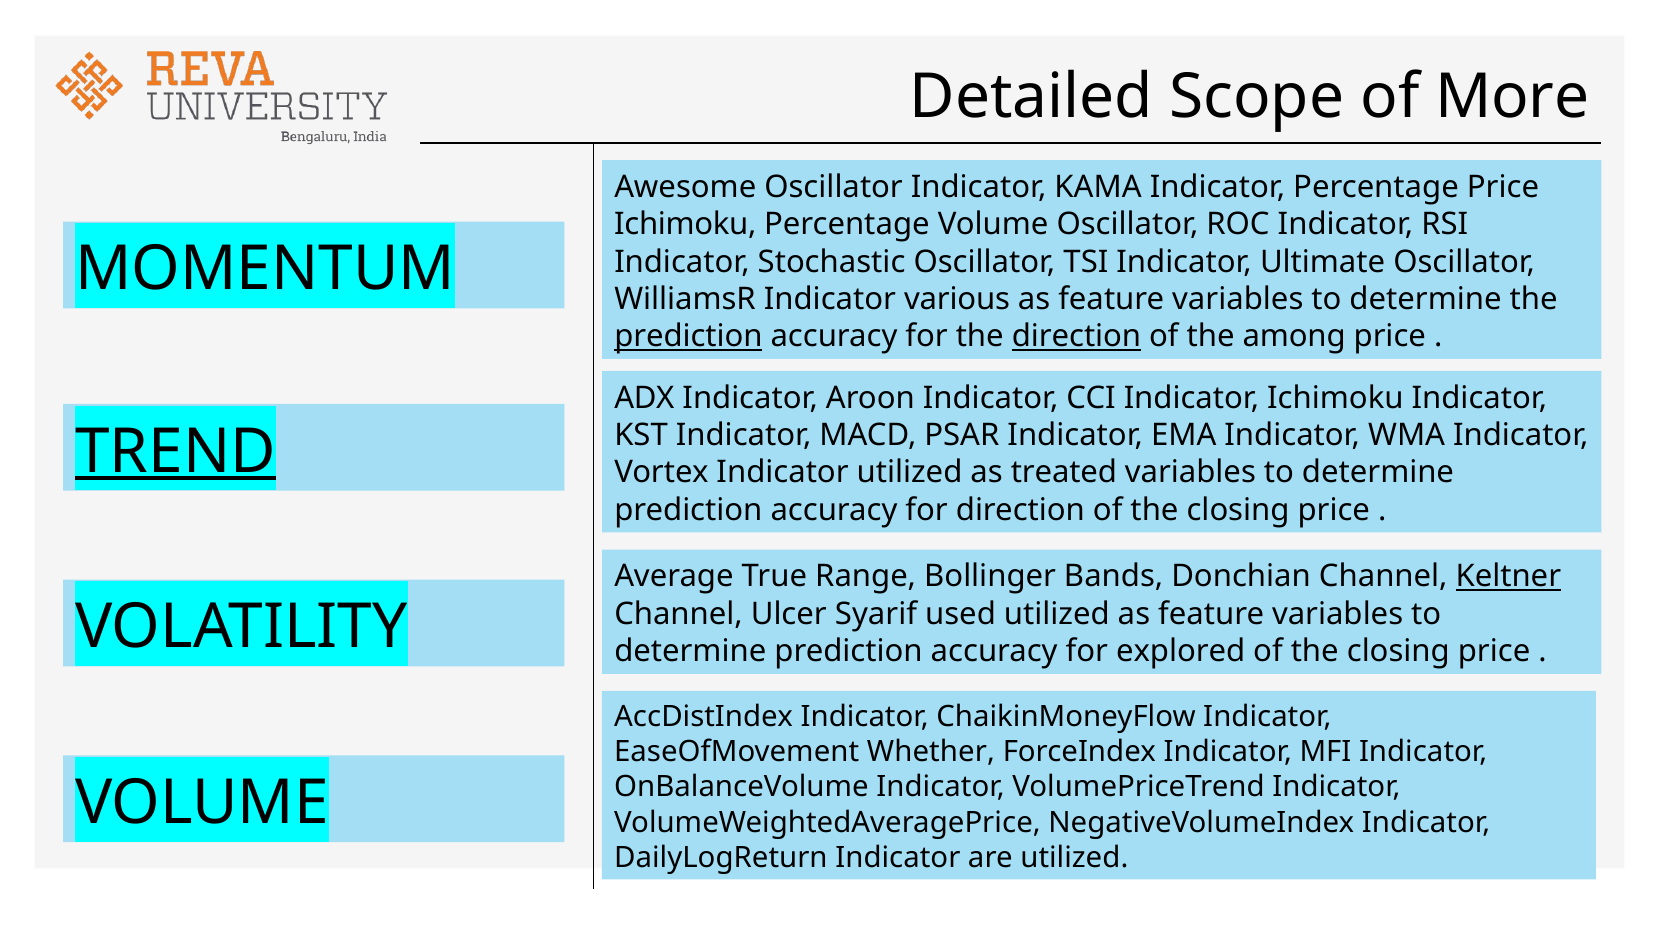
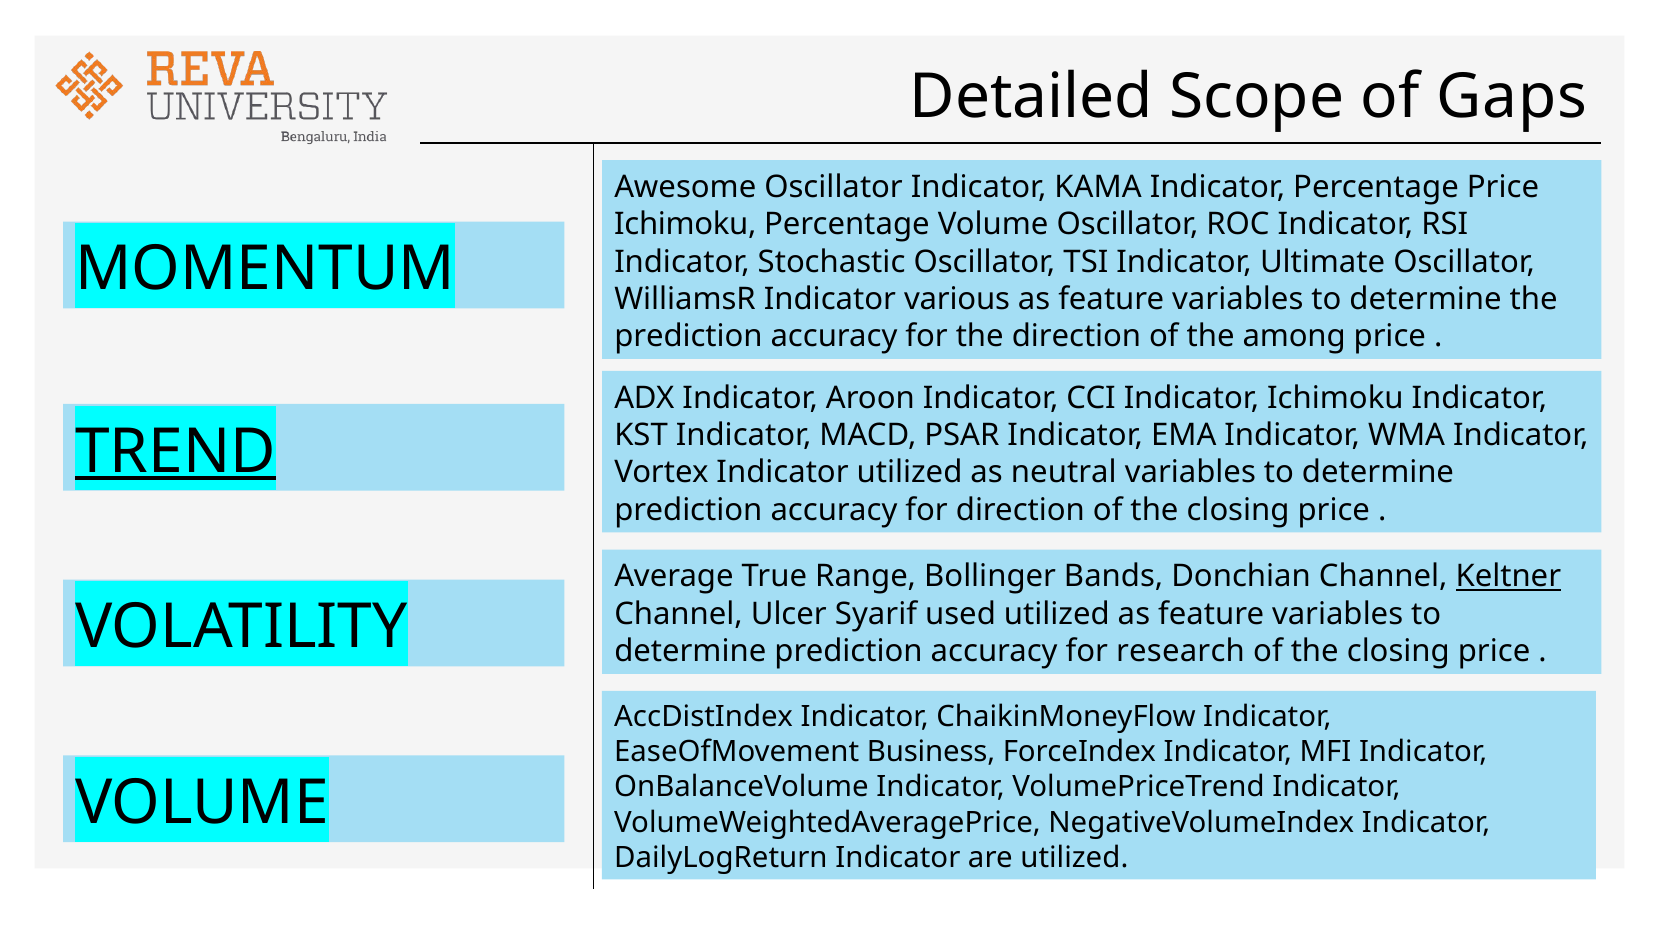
More: More -> Gaps (1512, 97)
prediction underline: present -> none (688, 337)
direction underline: present -> none (1076, 337)
treated: treated -> neutral (1064, 473)
explored: explored -> research (1180, 651)
Whether: Whether -> Business (931, 752)
